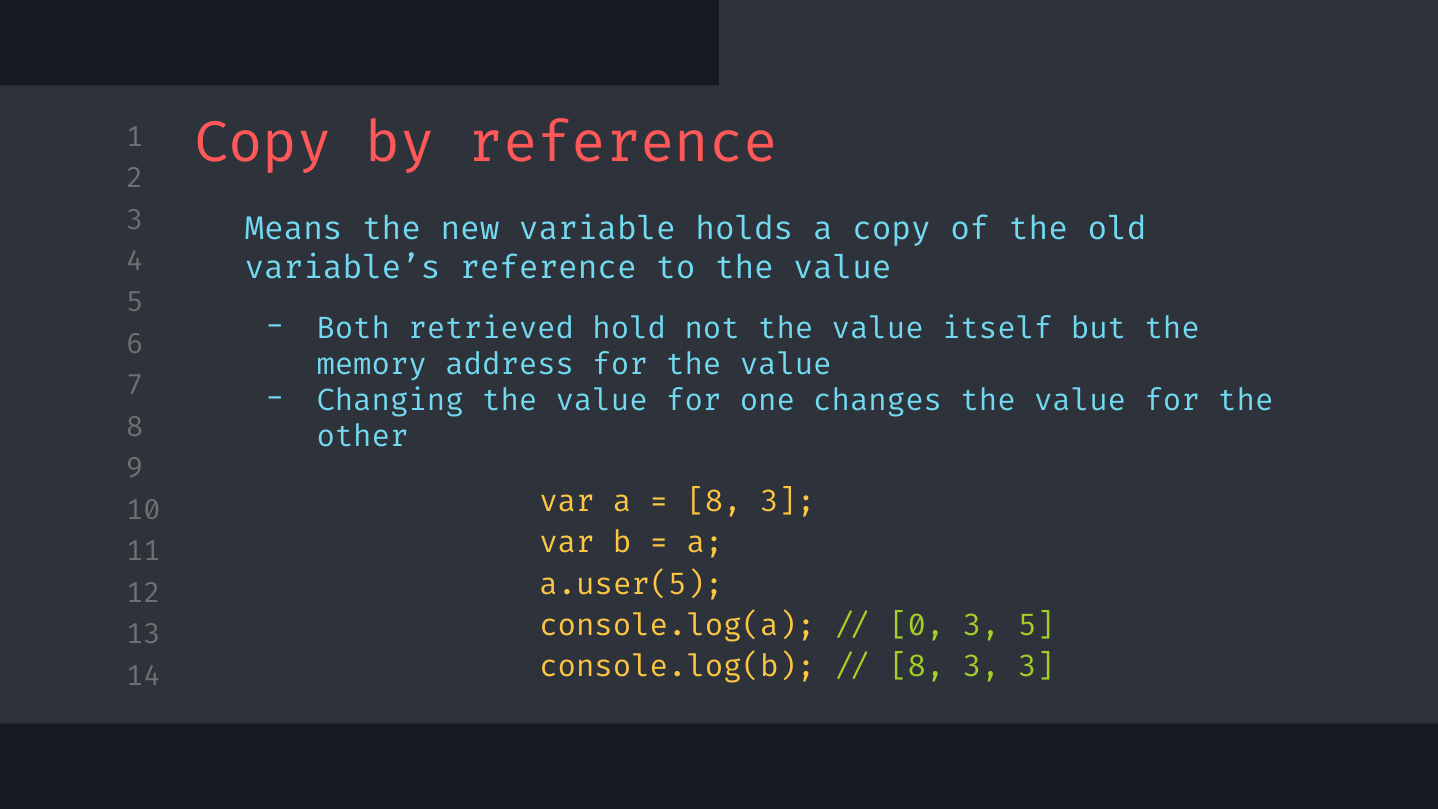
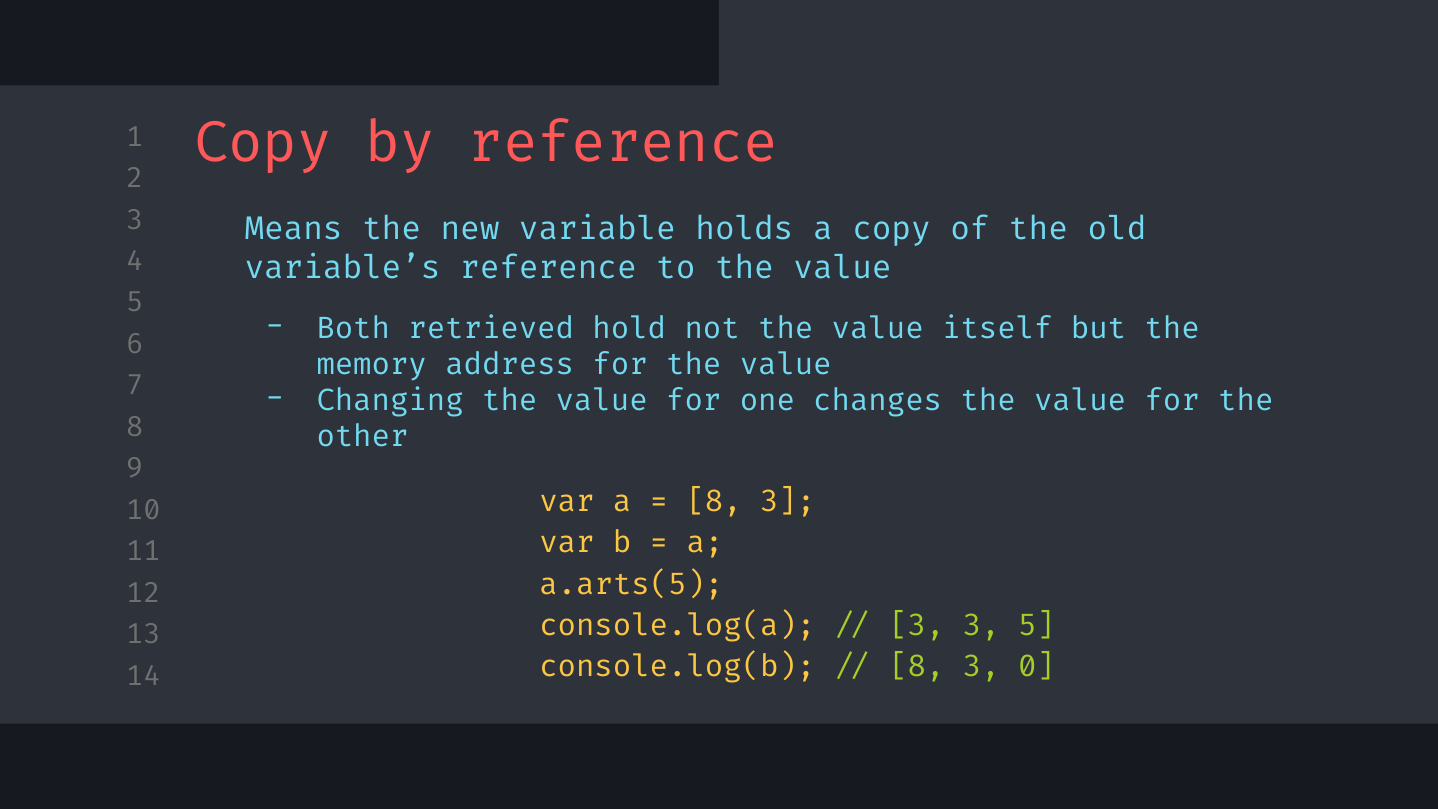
a.user(5: a.user(5 -> a.arts(5 (631, 584)
0: 0 -> 3 (917, 626)
3 3: 3 -> 0 (1037, 667)
